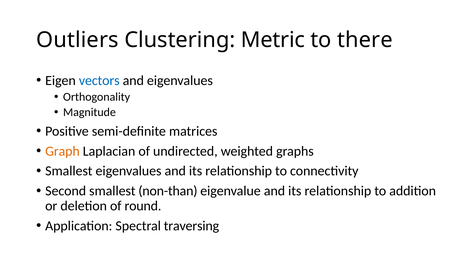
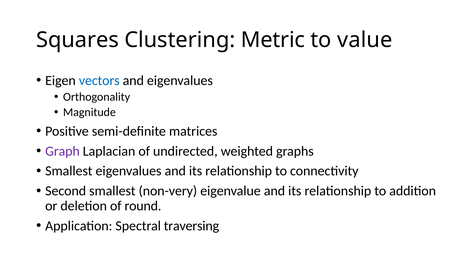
Outliers: Outliers -> Squares (78, 40)
there: there -> value (365, 40)
Graph colour: orange -> purple (62, 151)
non-than: non-than -> non-very (168, 191)
